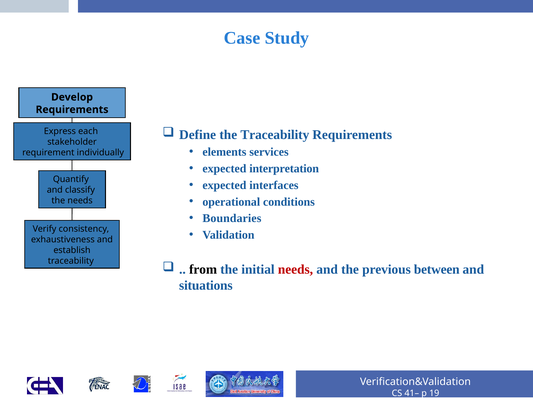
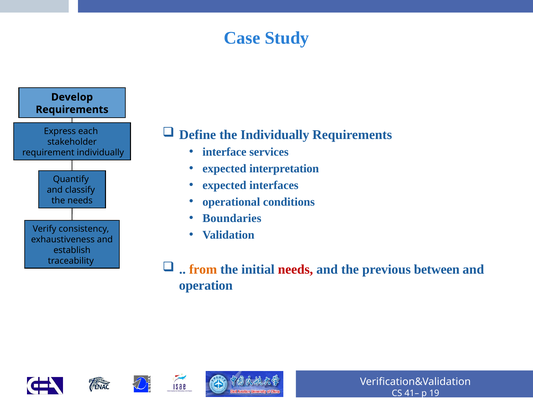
the Traceability: Traceability -> Individually (275, 135)
elements: elements -> interface (224, 152)
from colour: black -> orange (203, 269)
situations: situations -> operation (206, 285)
